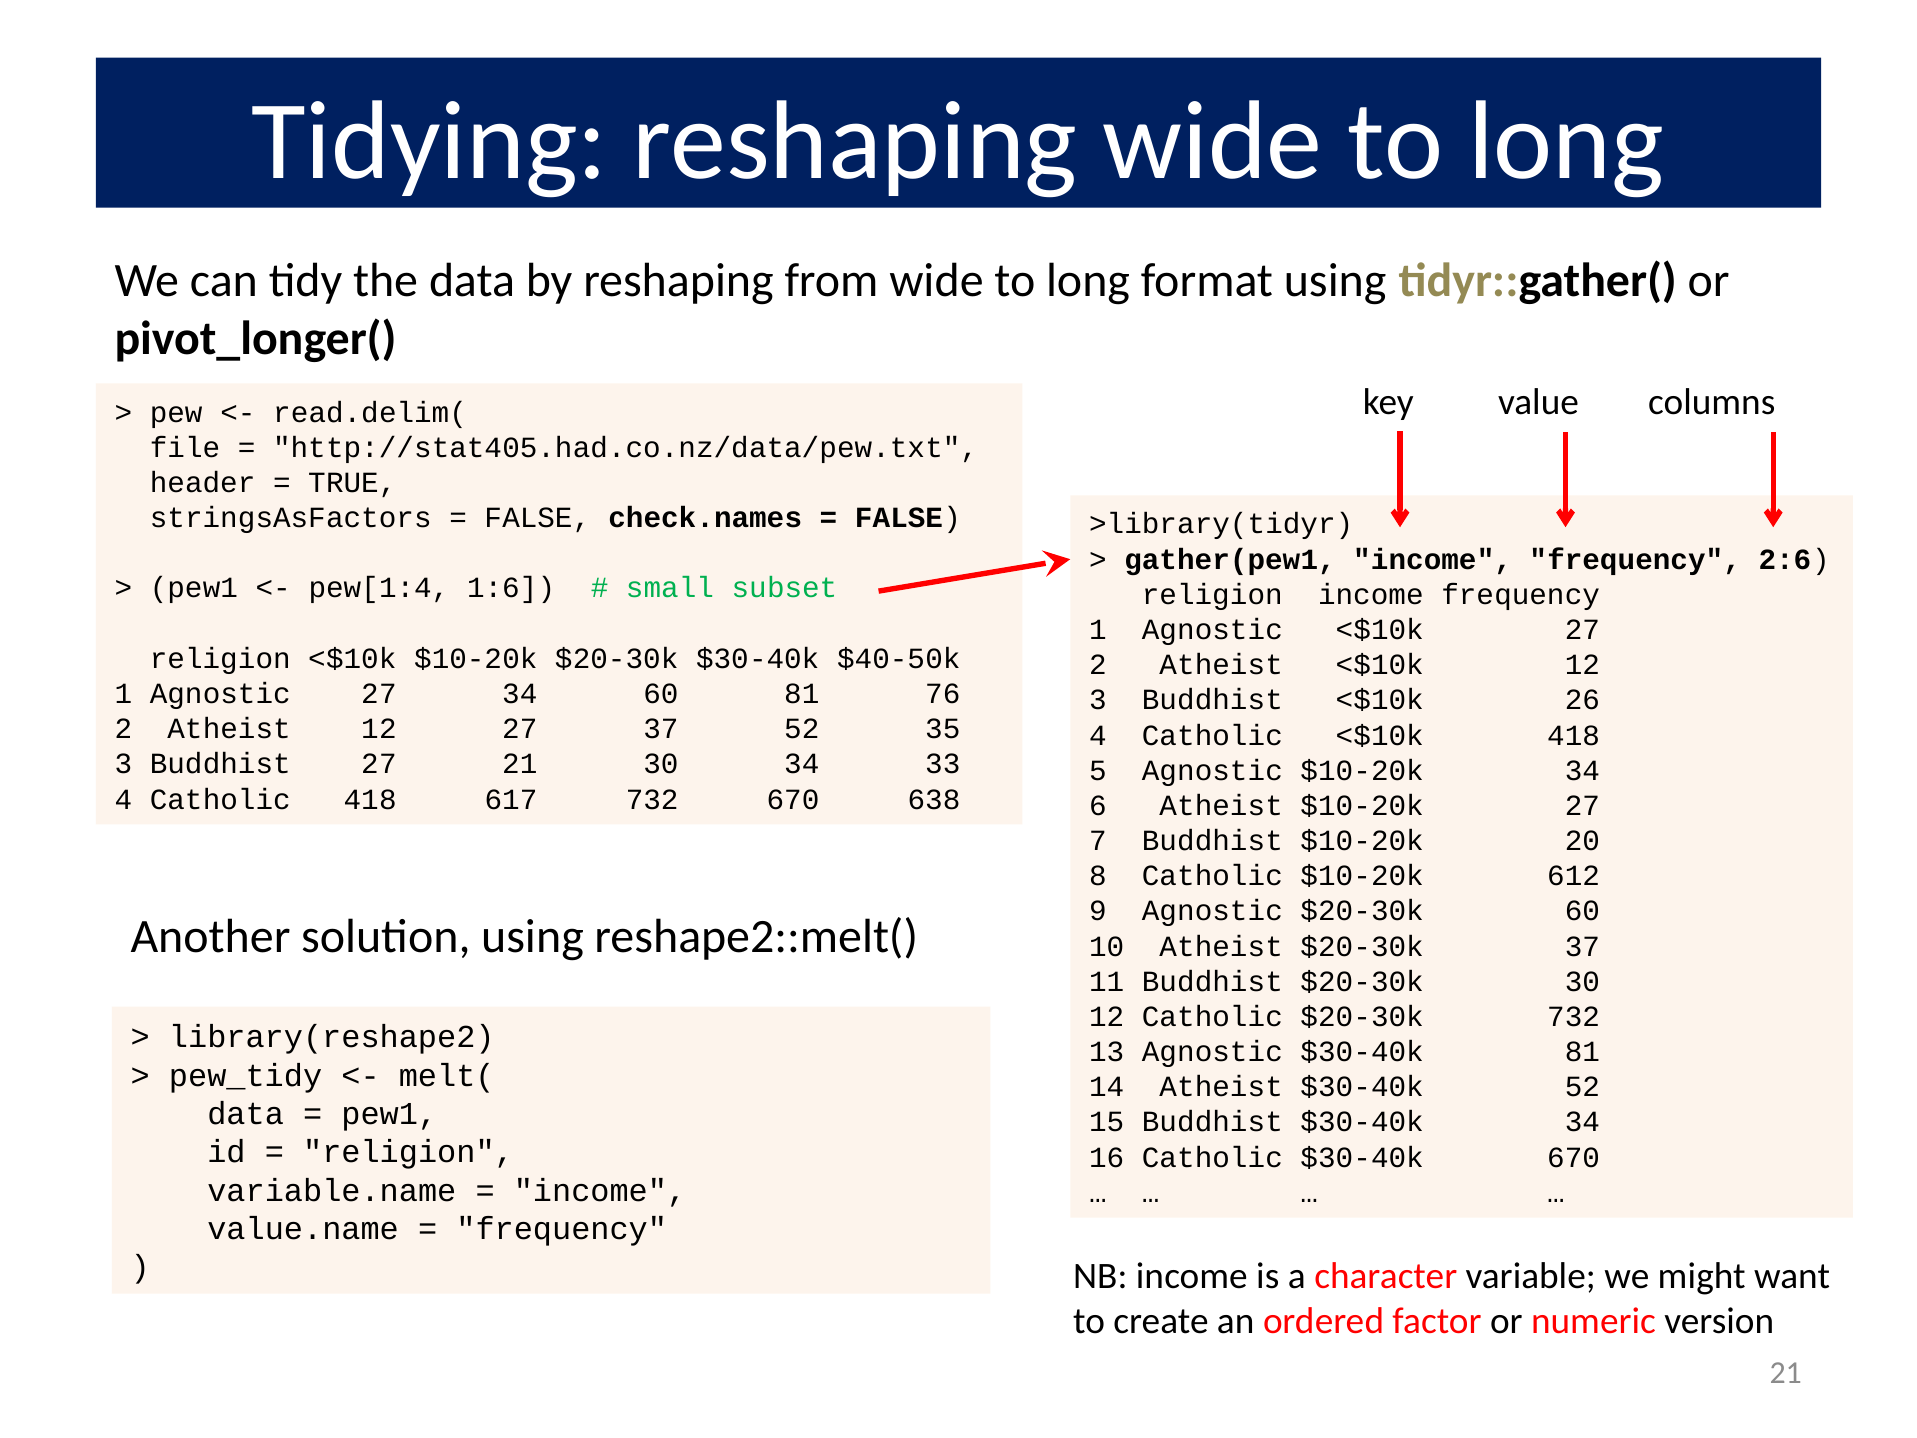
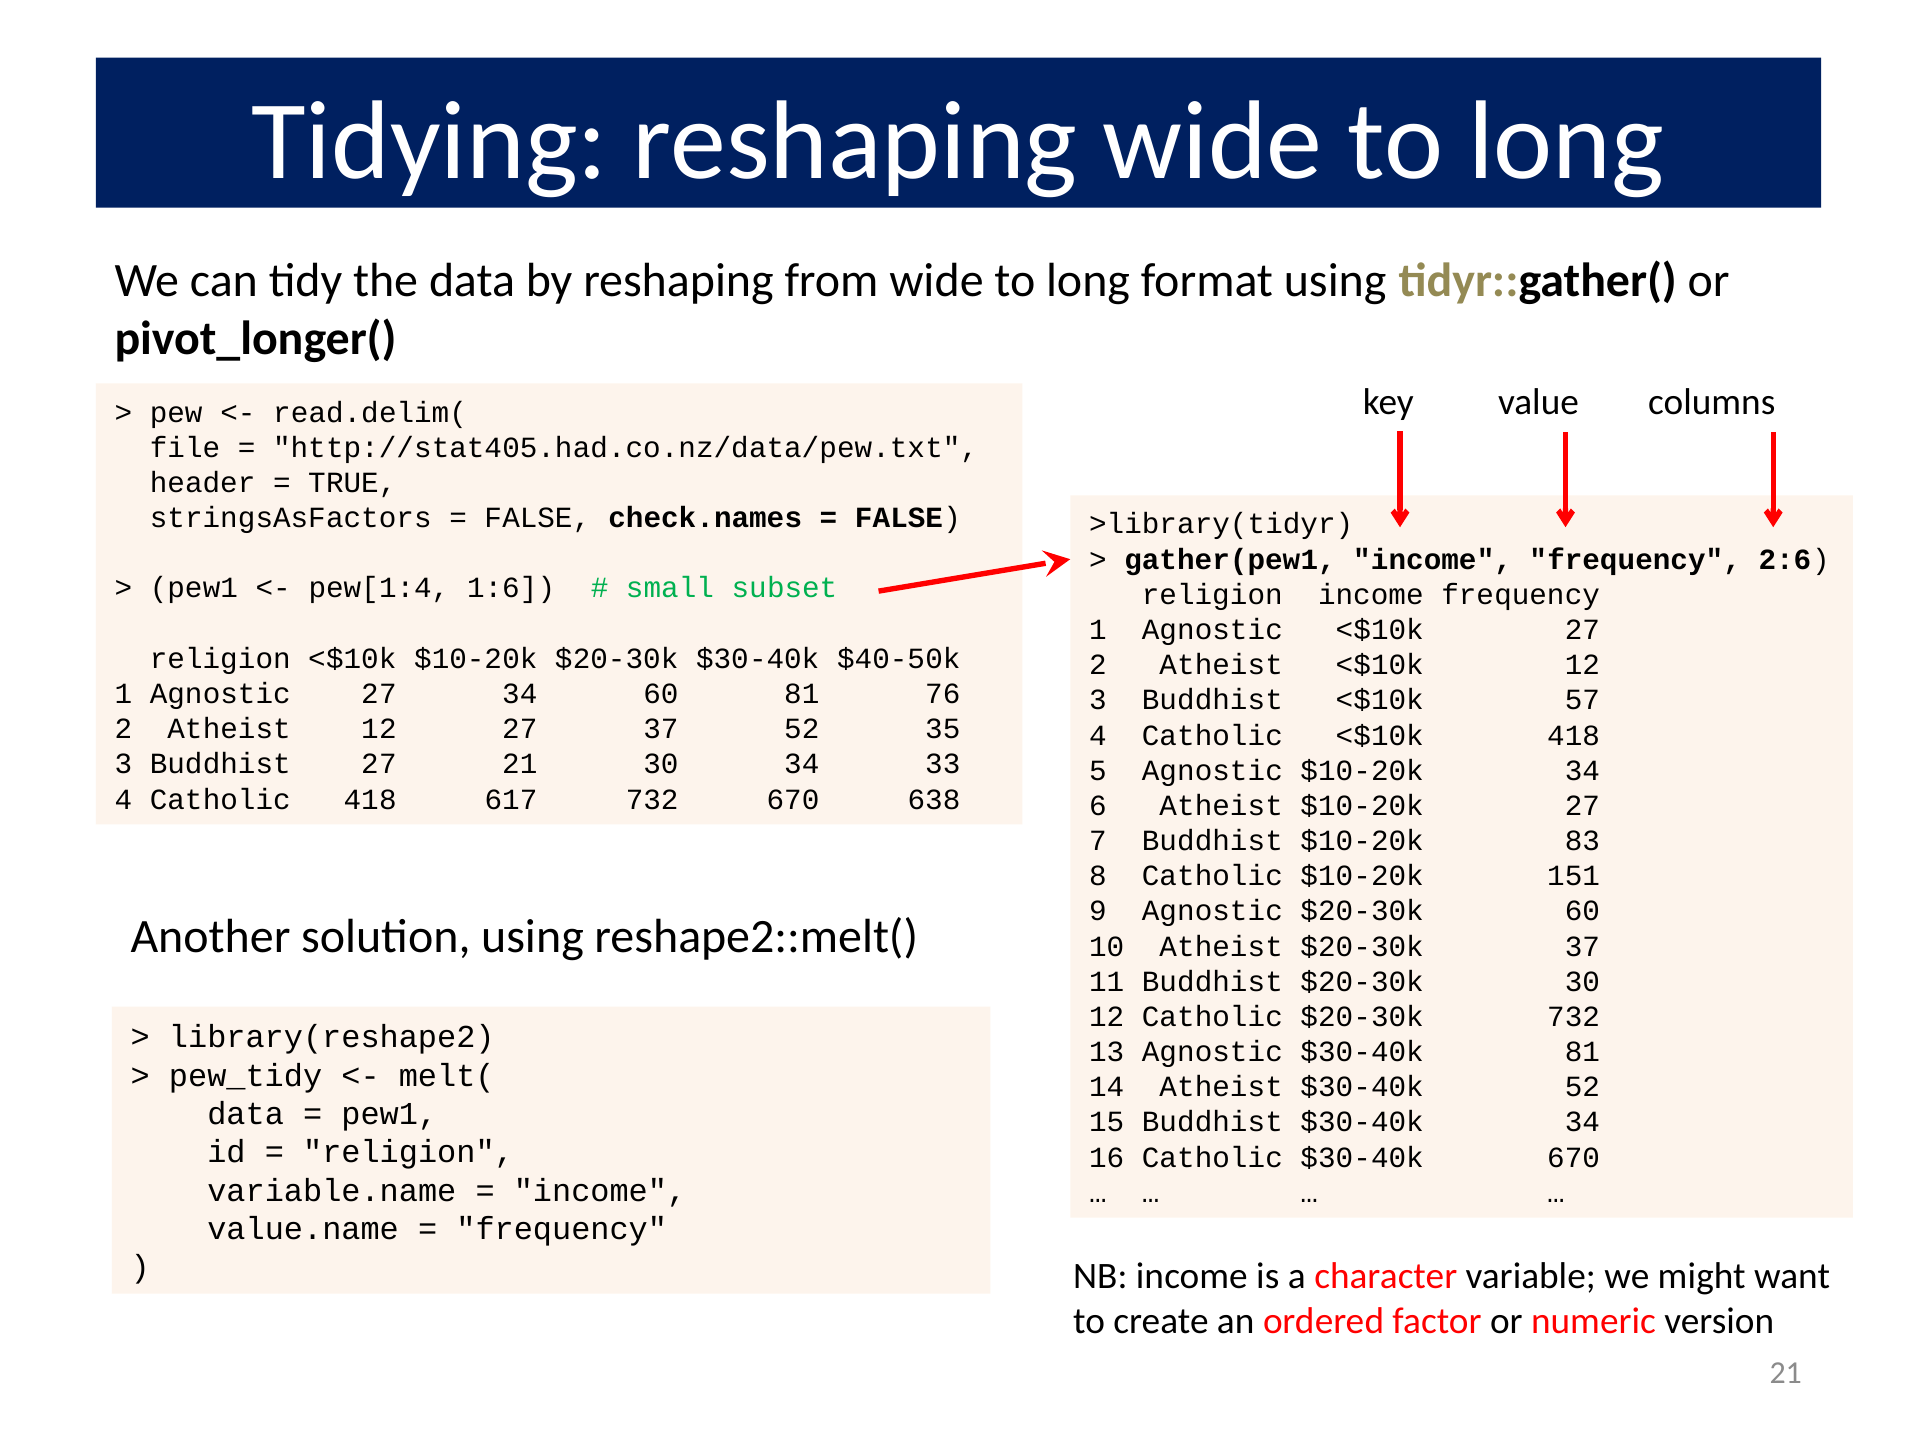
26: 26 -> 57 (1582, 700)
20: 20 -> 83 (1582, 841)
612: 612 -> 151 (1574, 876)
